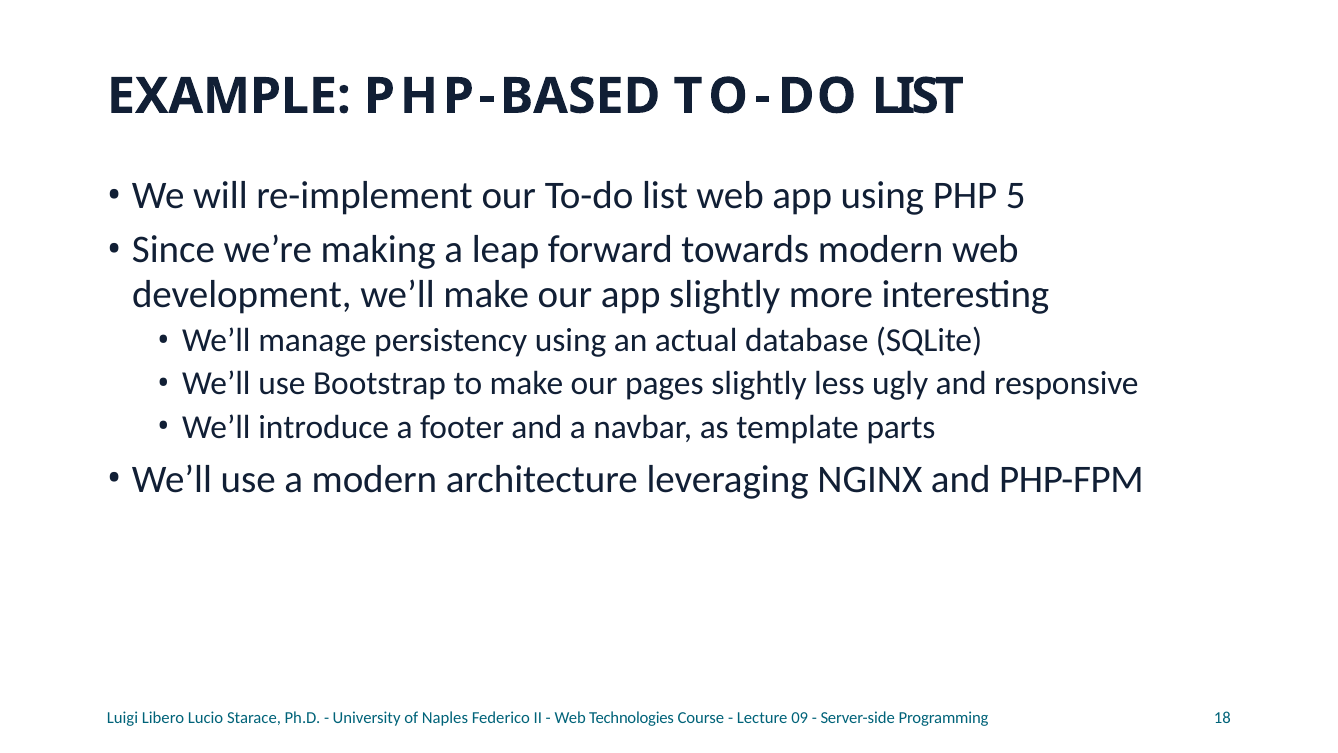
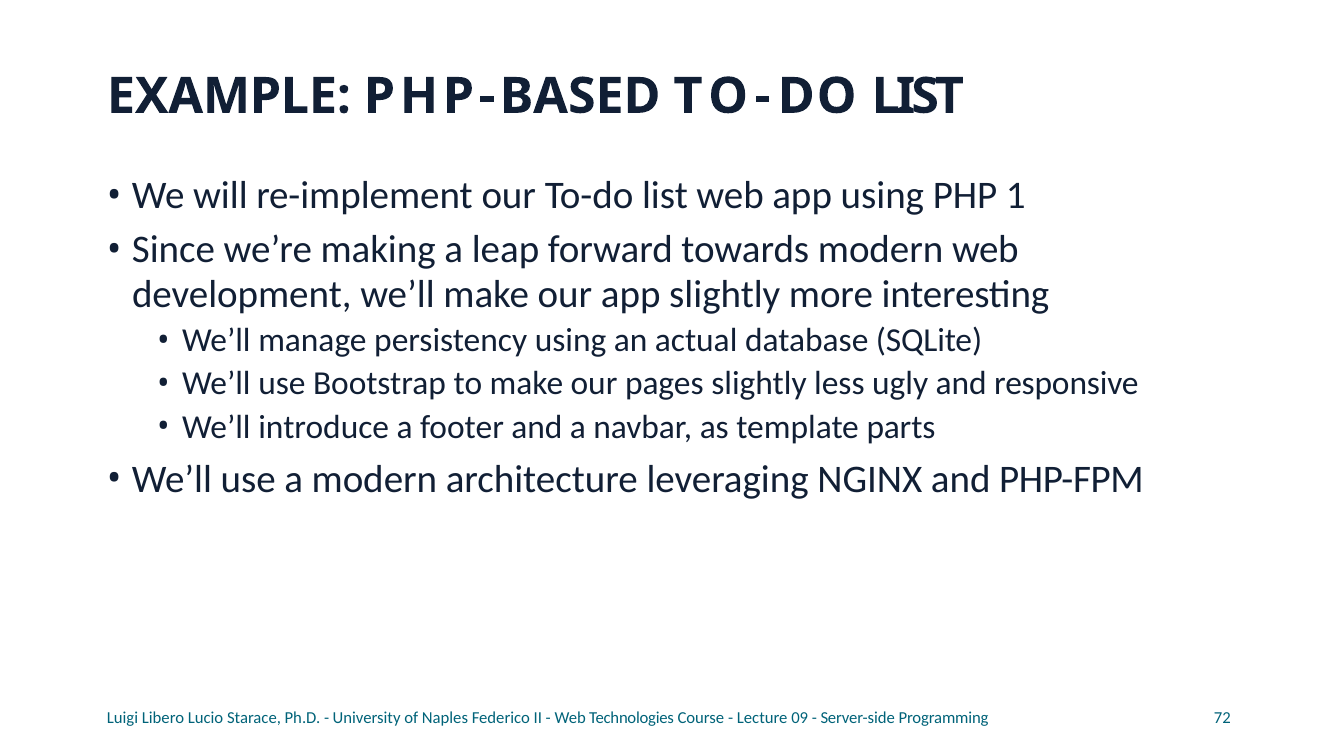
5: 5 -> 1 (1016, 196)
18: 18 -> 72 (1222, 718)
